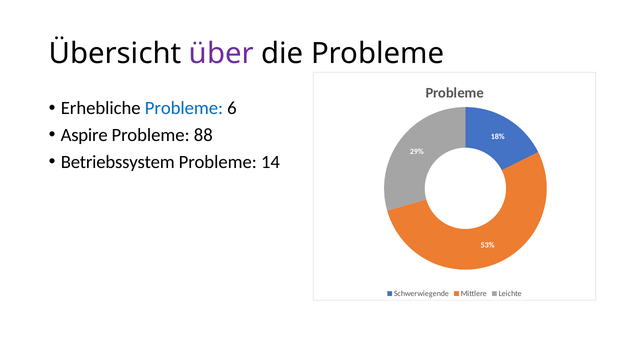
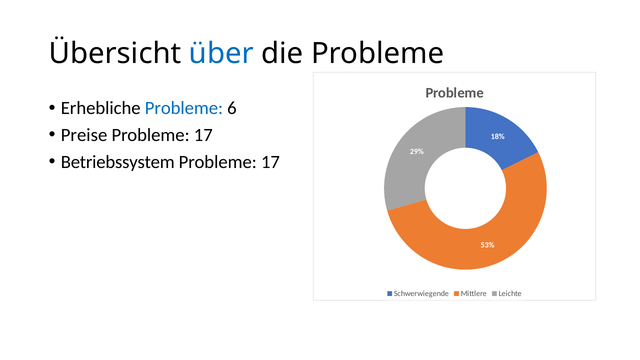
über colour: purple -> blue (221, 54)
Aspire: Aspire -> Preise (84, 135)
88: 88 -> 17 (203, 135)
14: 14 -> 17 (270, 162)
